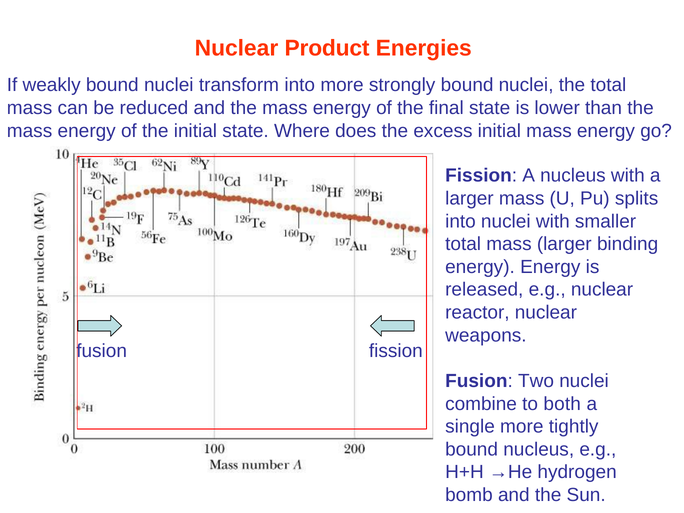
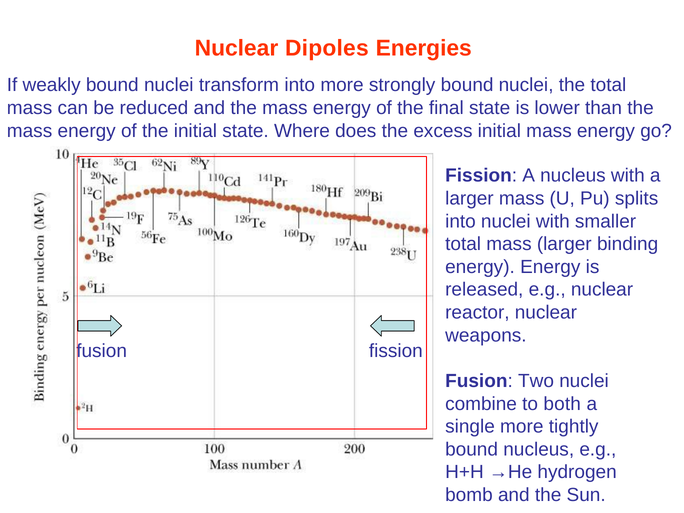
Product: Product -> Dipoles (327, 48)
